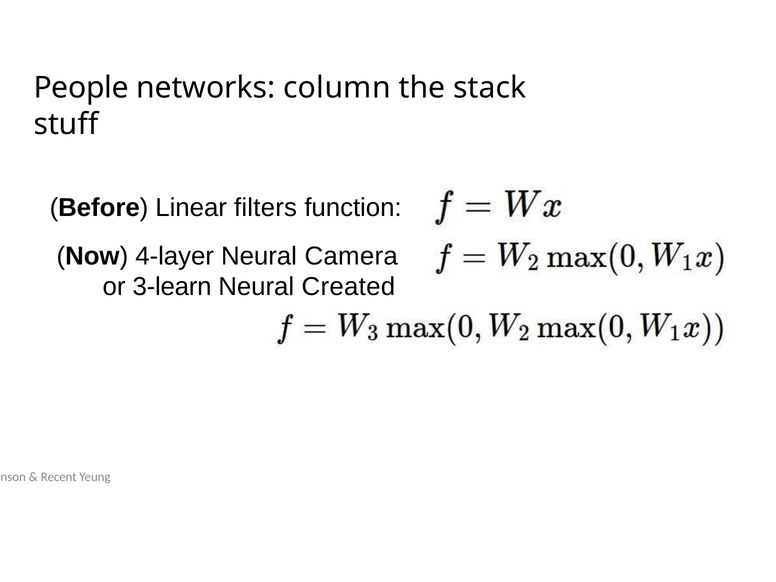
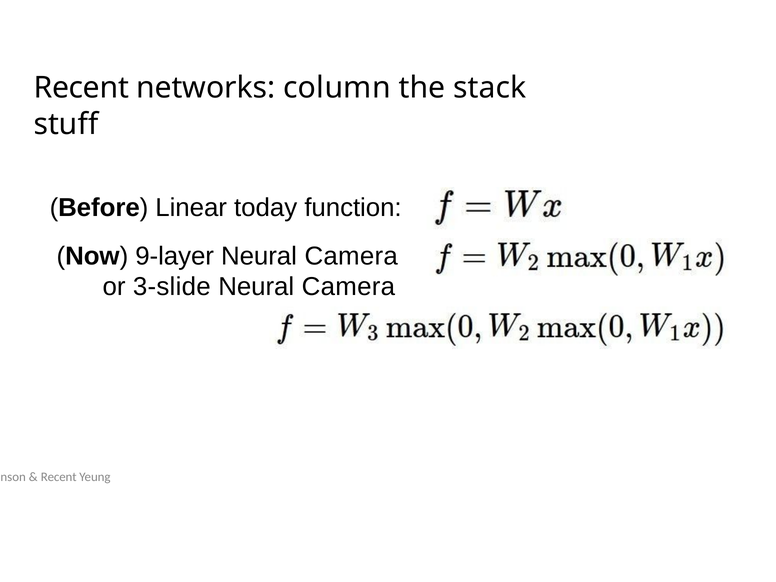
People: People -> Recent (81, 88)
filters: filters -> today (266, 208)
4-layer: 4-layer -> 9-layer (175, 256)
3-learn: 3-learn -> 3-slide (172, 287)
Created: Created -> Camera (348, 287)
